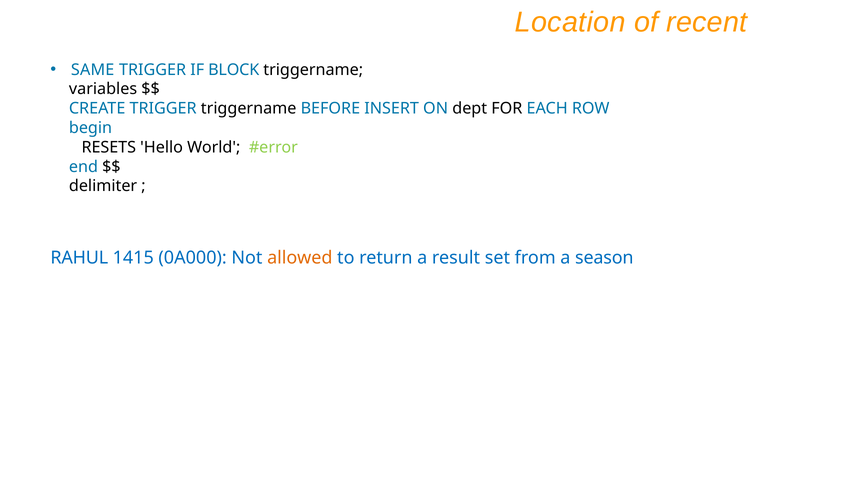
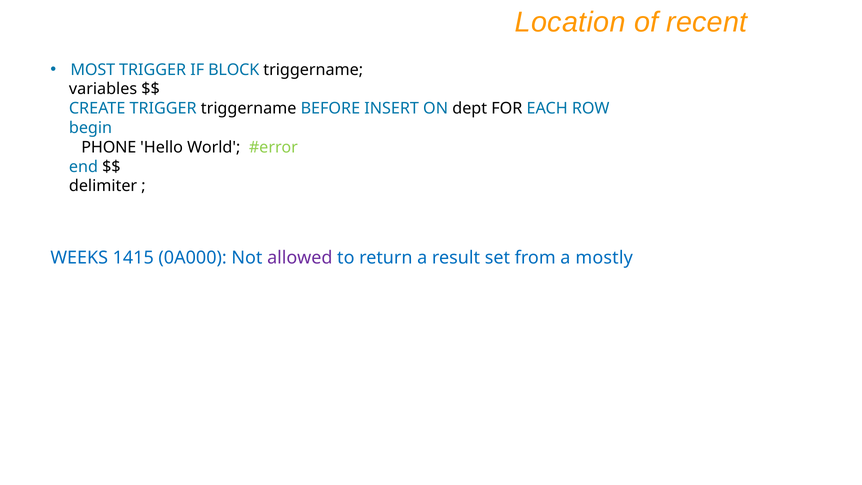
SAME: SAME -> MOST (93, 70)
RESETS: RESETS -> PHONE (109, 147)
RAHUL: RAHUL -> WEEKS (79, 258)
allowed colour: orange -> purple (300, 258)
season: season -> mostly (604, 258)
